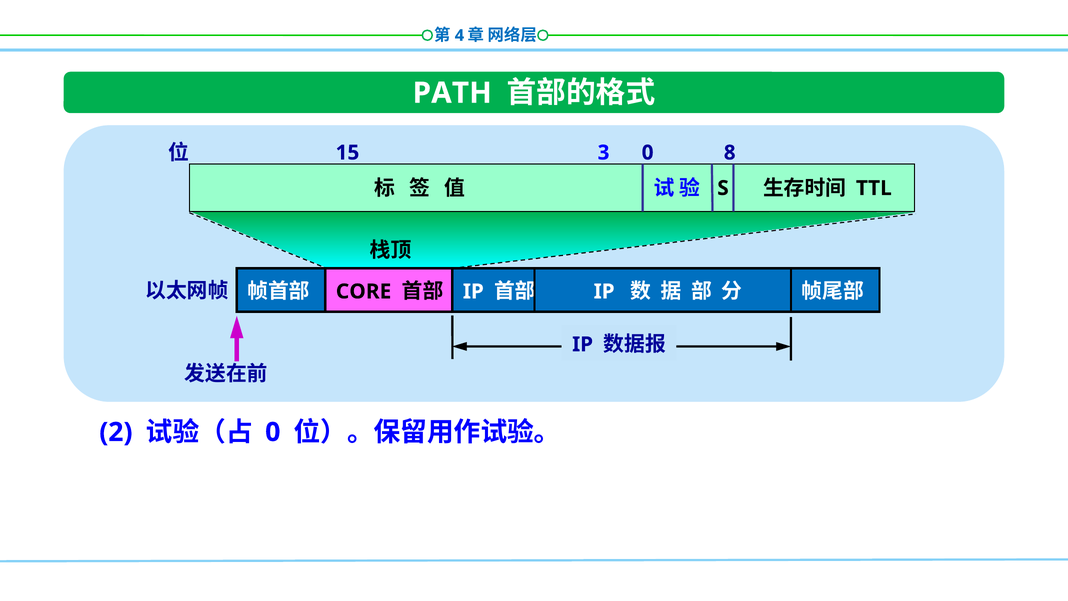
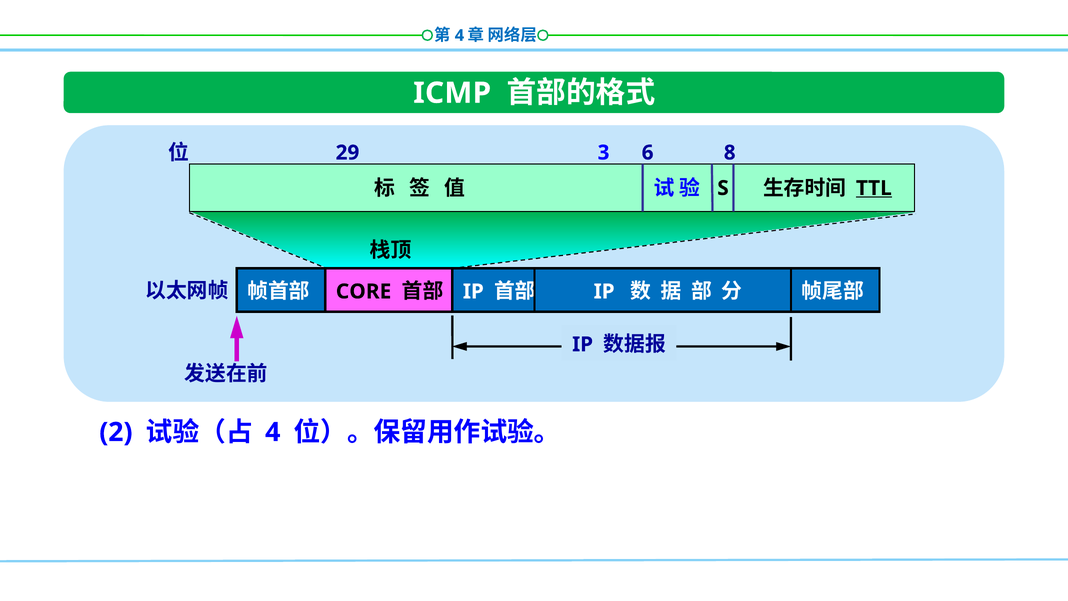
PATH: PATH -> ICMP (452, 93)
15: 15 -> 29 (347, 153)
3 0: 0 -> 6 (648, 153)
TTL underline: none -> present (874, 188)
0: 0 -> 4 (273, 432)
